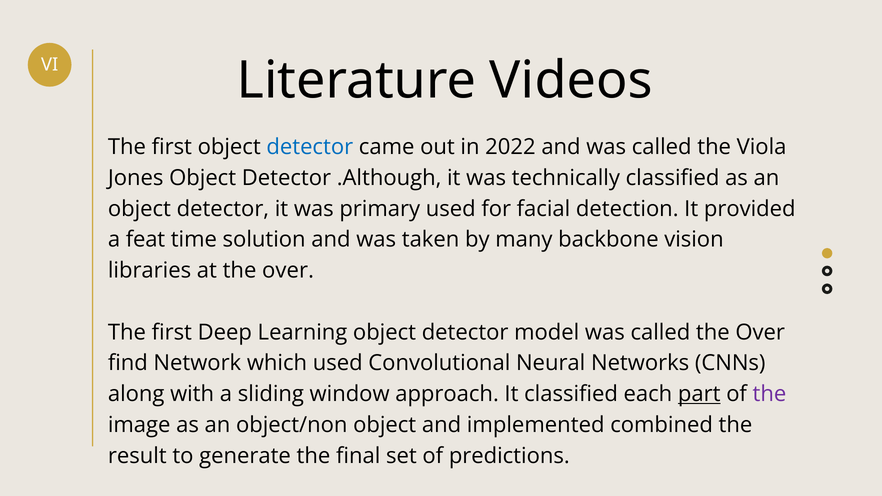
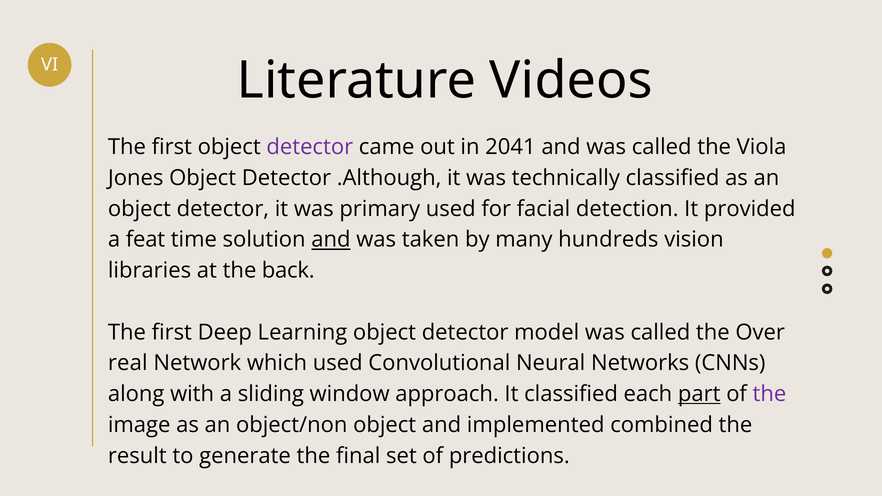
detector colour: blue -> purple (310, 147)
2022: 2022 -> 2041 (510, 147)
and underline: none -> present (331, 240)
backbone: backbone -> hundreds (608, 240)
at the over: over -> back (288, 271)
find: find -> real (128, 363)
